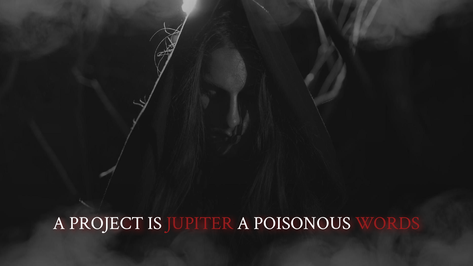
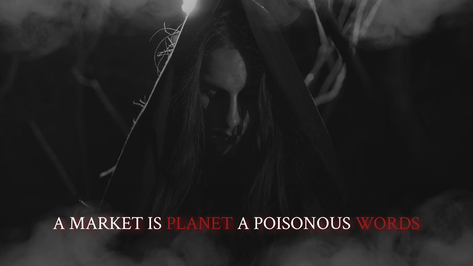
PROJECT: PROJECT -> MARKET (106, 223)
JUPITER: JUPITER -> PLANET (200, 223)
